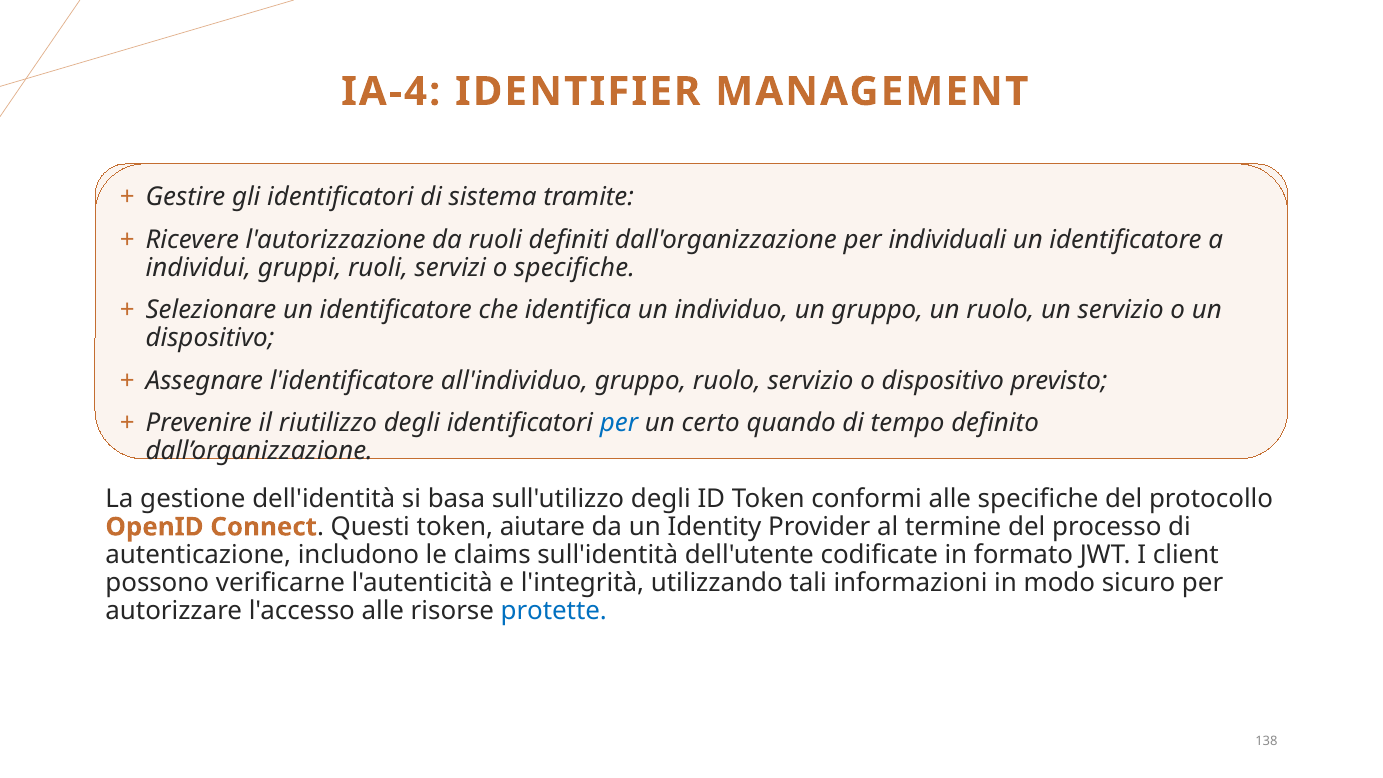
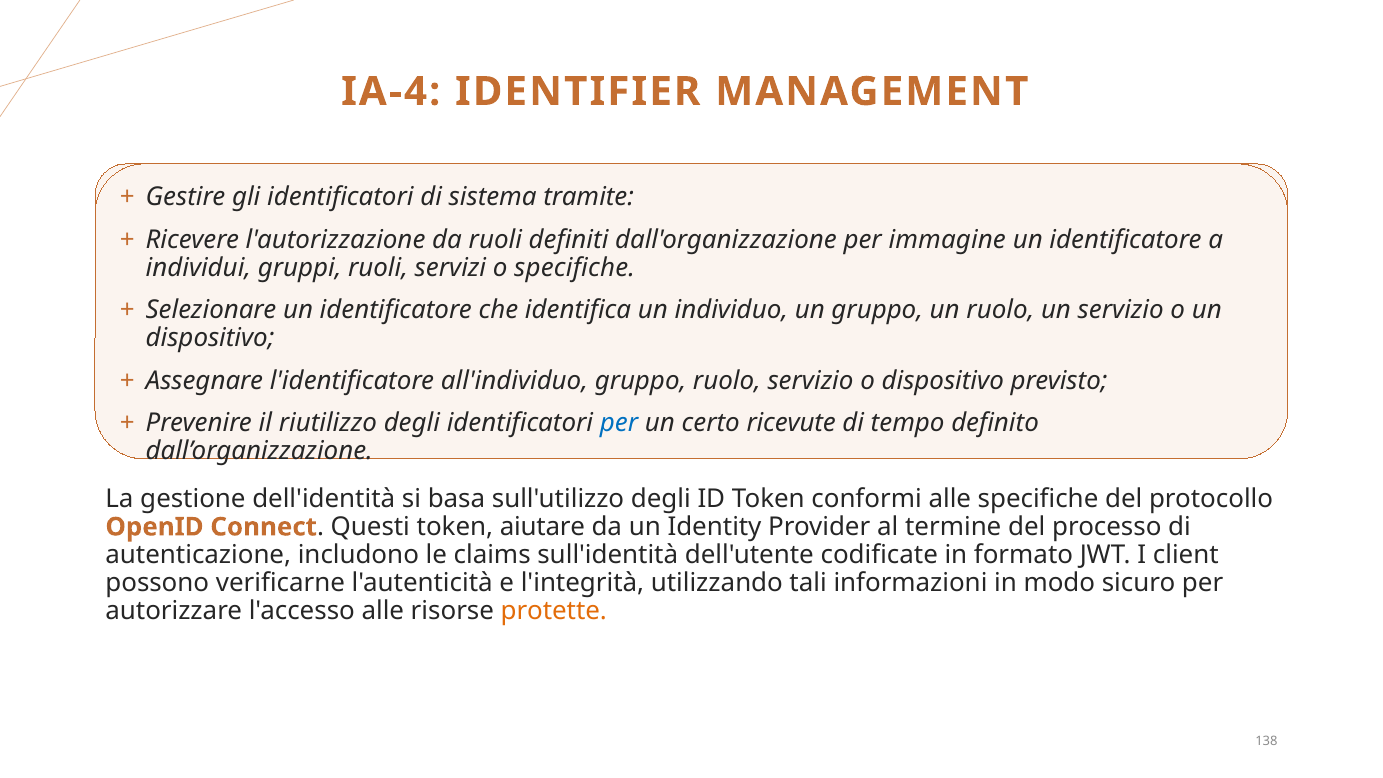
individuali: individuali -> immagine (947, 240)
quando: quando -> ricevute (791, 423)
protette colour: blue -> orange (554, 611)
